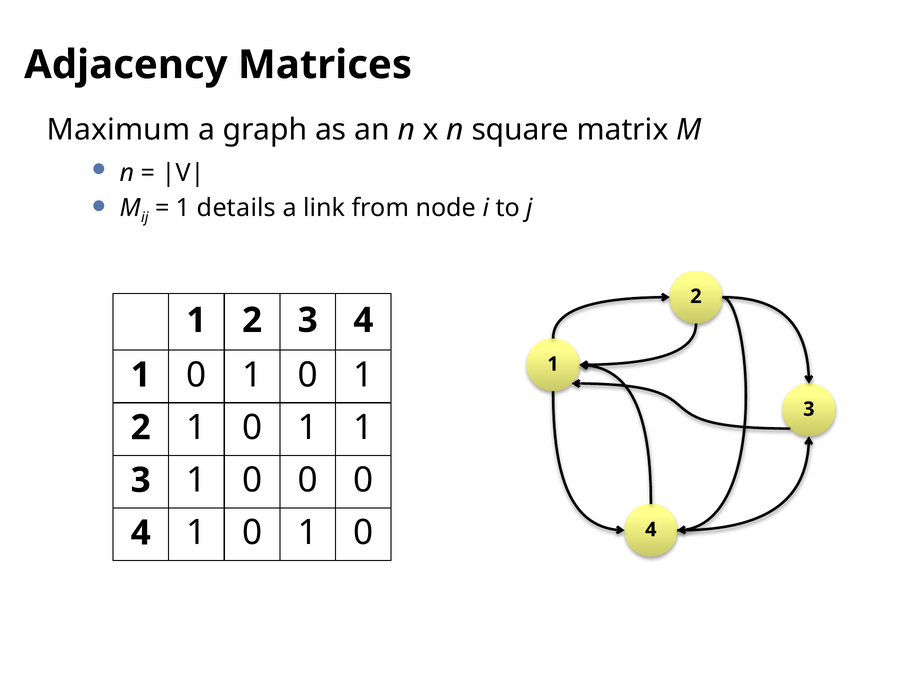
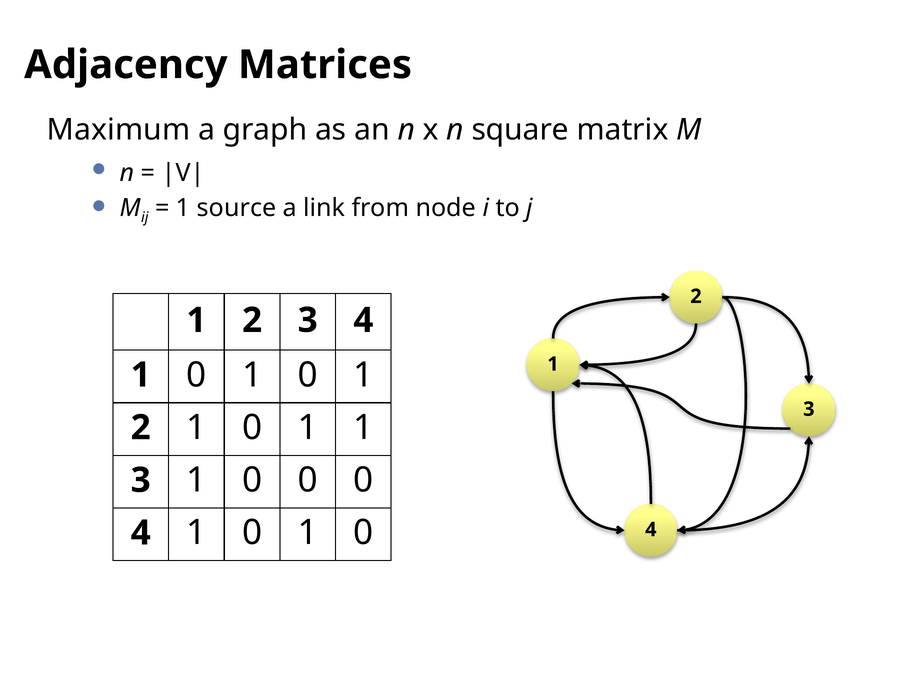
details: details -> source (237, 208)
